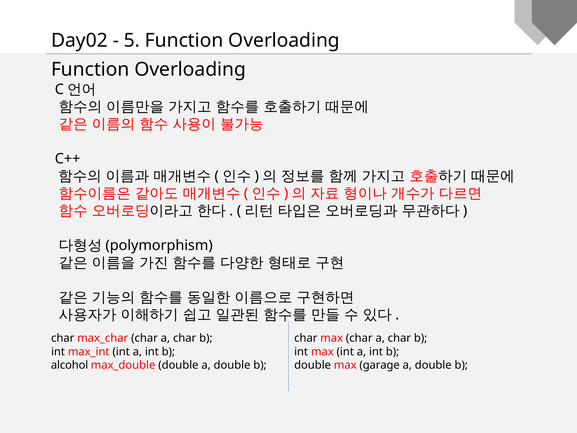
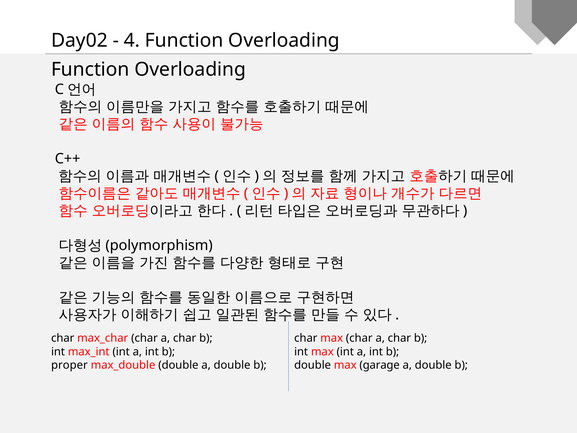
5: 5 -> 4 (132, 40)
alcohol: alcohol -> proper (69, 365)
